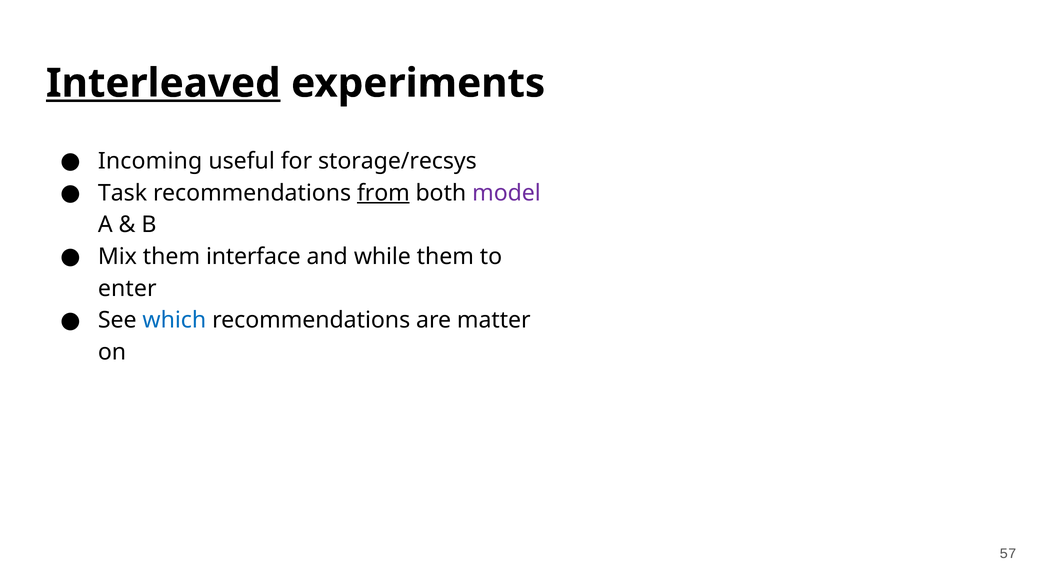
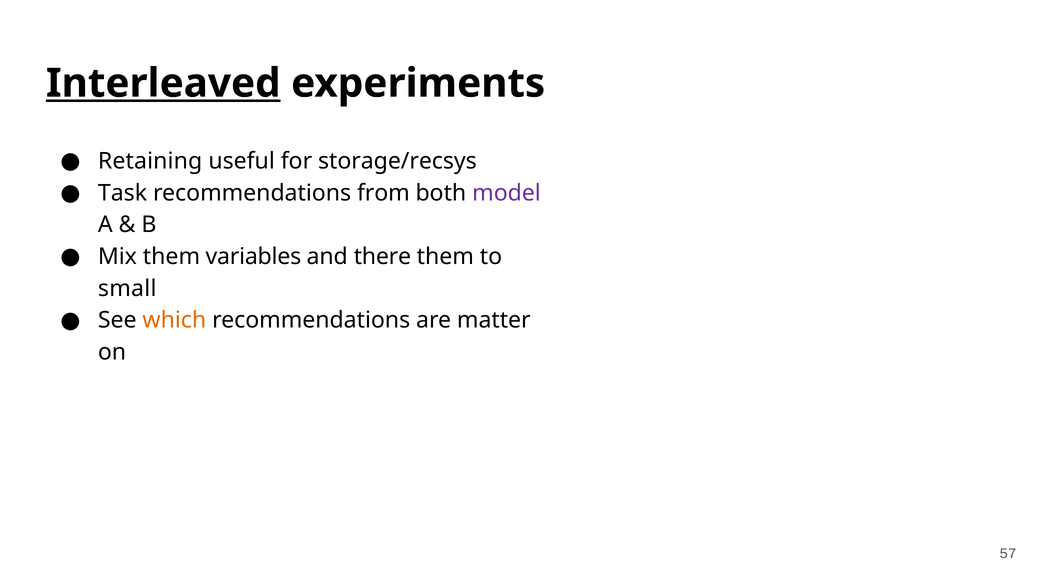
Incoming: Incoming -> Retaining (150, 161)
from underline: present -> none (383, 193)
interface: interface -> variables (253, 257)
while: while -> there (382, 257)
enter: enter -> small (127, 289)
which colour: blue -> orange (174, 321)
